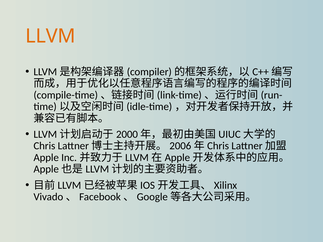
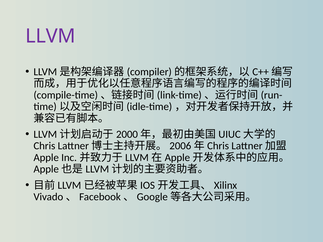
LLVM colour: orange -> purple (50, 36)
